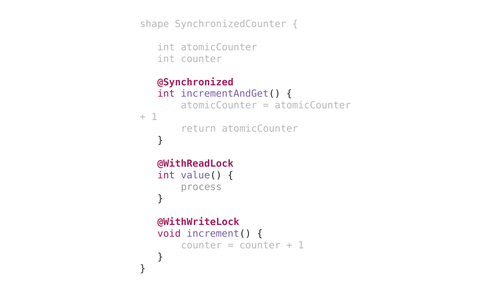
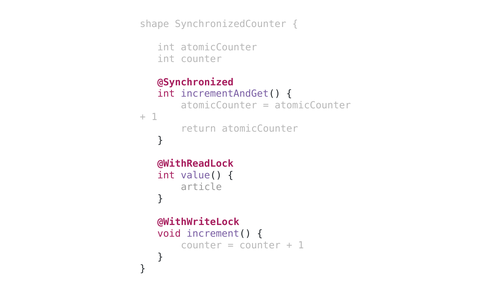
process: process -> article (201, 187)
